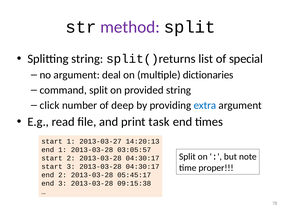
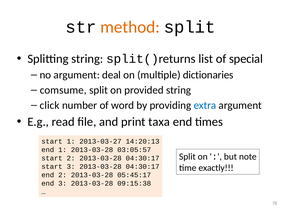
method colour: purple -> orange (130, 27)
command: command -> comsume (63, 90)
deep: deep -> word (123, 106)
task: task -> taxa (159, 122)
proper: proper -> exactly (216, 169)
